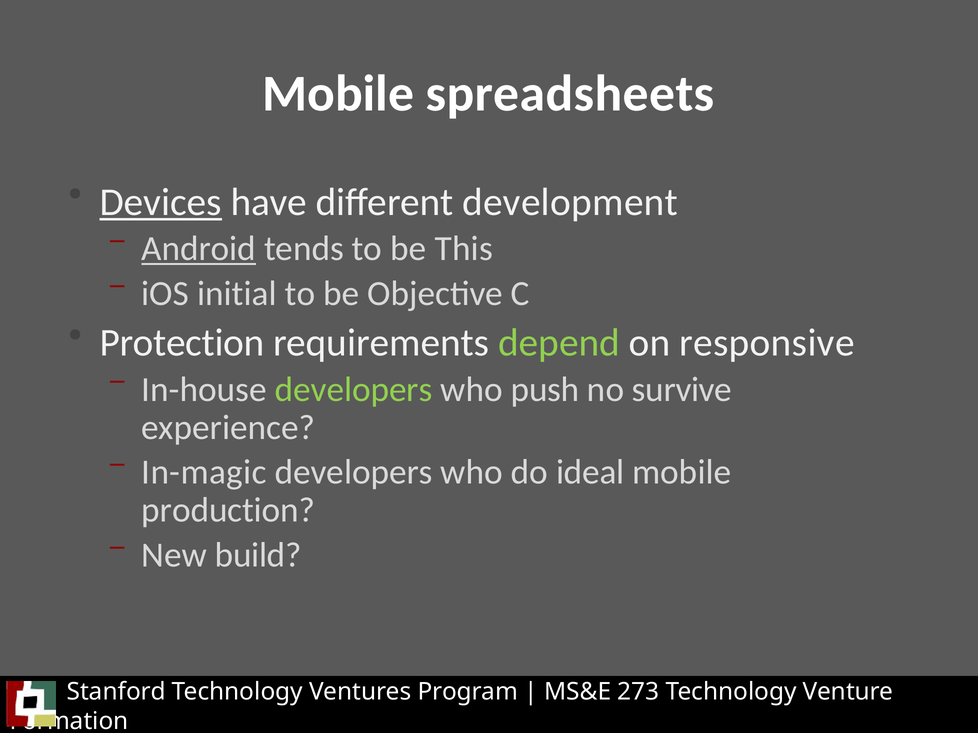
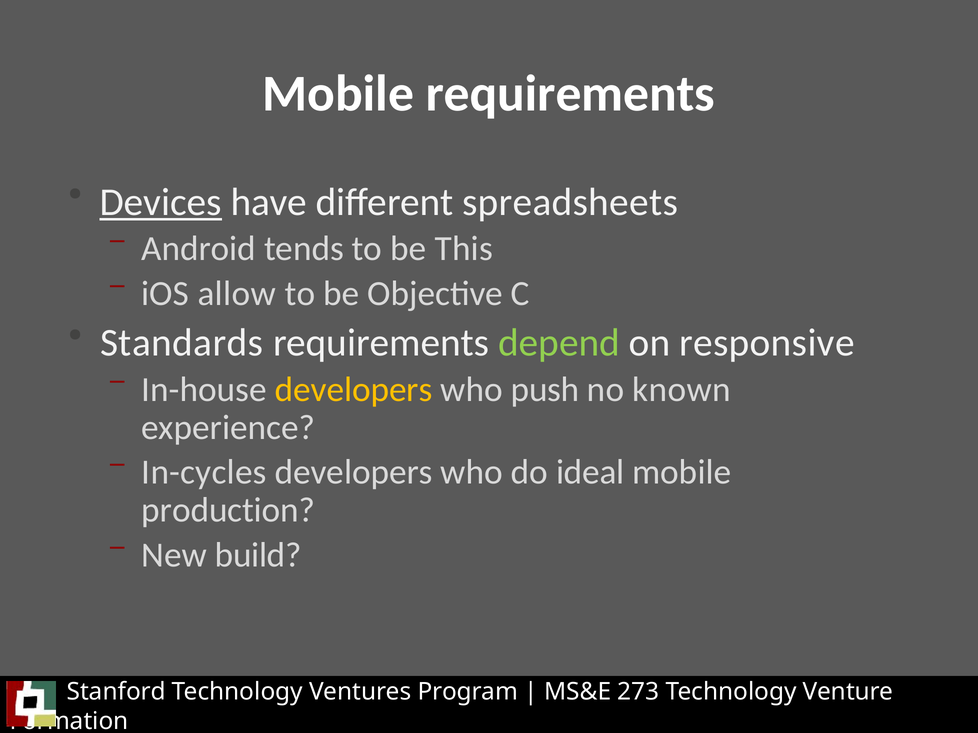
Mobile spreadsheets: spreadsheets -> requirements (570, 94)
development: development -> spreadsheets (570, 202)
Android underline: present -> none (199, 249)
initial: initial -> allow (237, 294)
Protection: Protection -> Standards (182, 343)
developers colour: light green -> yellow (354, 390)
survive: survive -> known (682, 390)
In-magic: In-magic -> In-cycles (204, 473)
